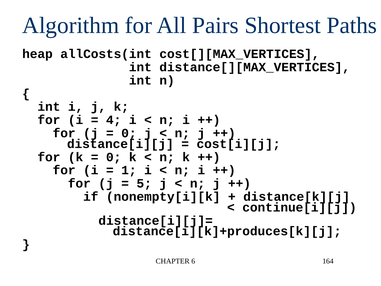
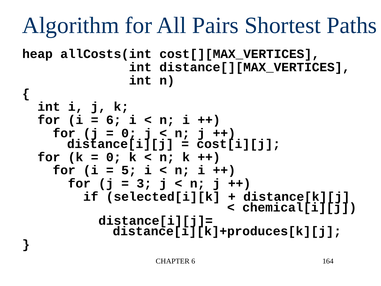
4: 4 -> 6 (114, 120)
1: 1 -> 5 (129, 170)
5: 5 -> 3 (144, 183)
nonempty[i][k: nonempty[i][k -> selected[i][k (163, 197)
continue[i][j: continue[i][j -> chemical[i][j (299, 207)
